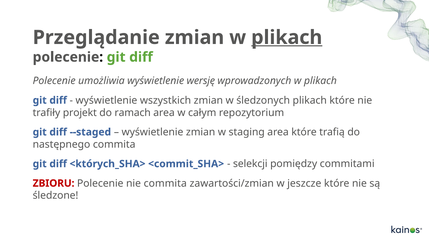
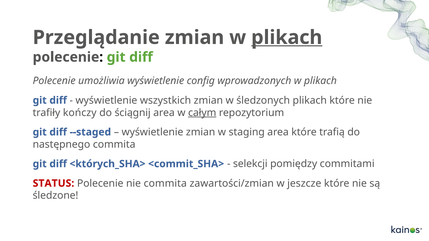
wersję: wersję -> config (201, 81)
projekt: projekt -> kończy (80, 113)
ramach: ramach -> ściągnij (133, 113)
całym underline: none -> present (202, 113)
ZBIORU: ZBIORU -> STATUS (53, 184)
